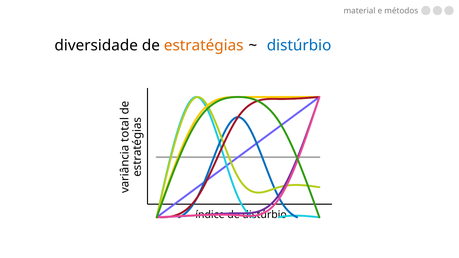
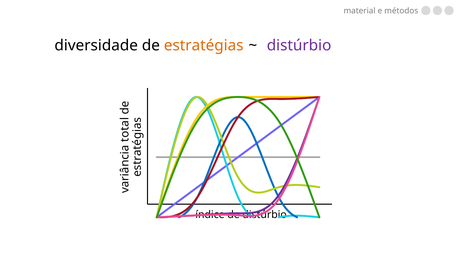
distúrbio colour: blue -> purple (299, 46)
